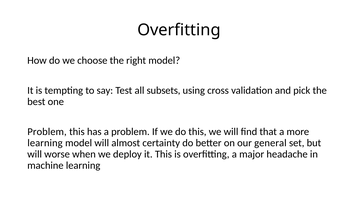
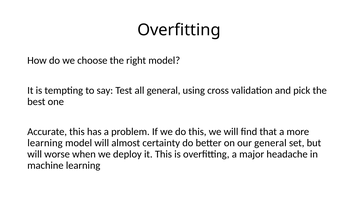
all subsets: subsets -> general (164, 91)
Problem: Problem -> Accurate (47, 132)
